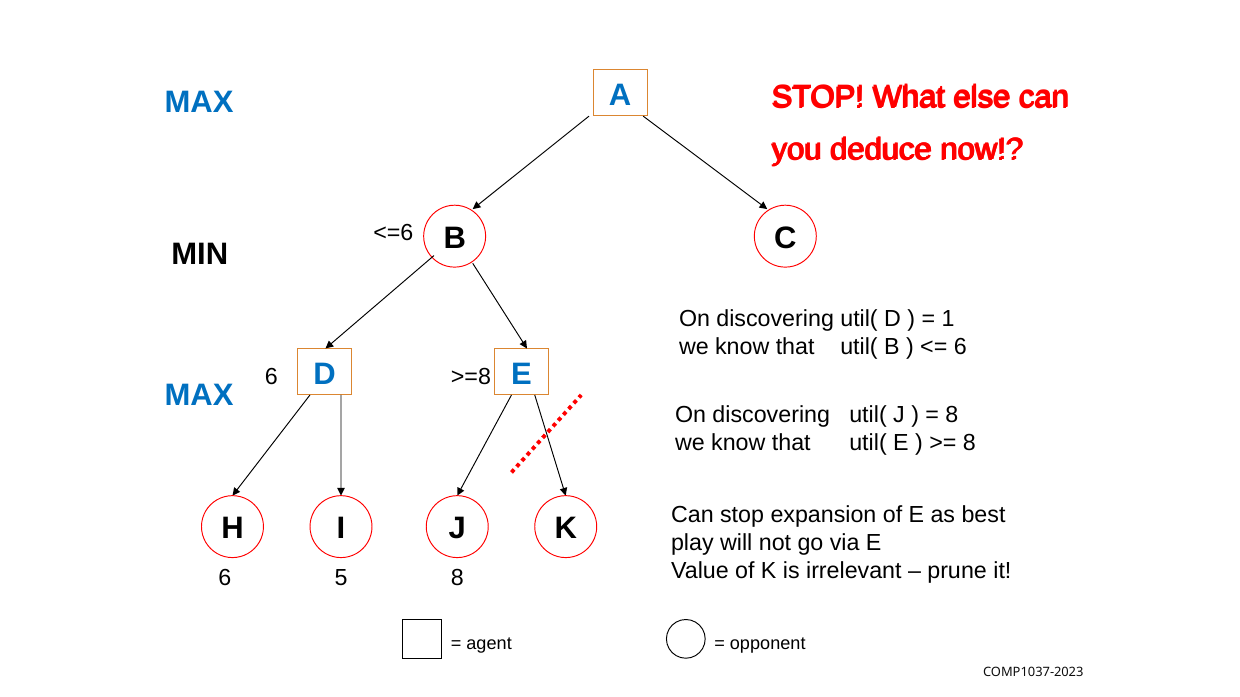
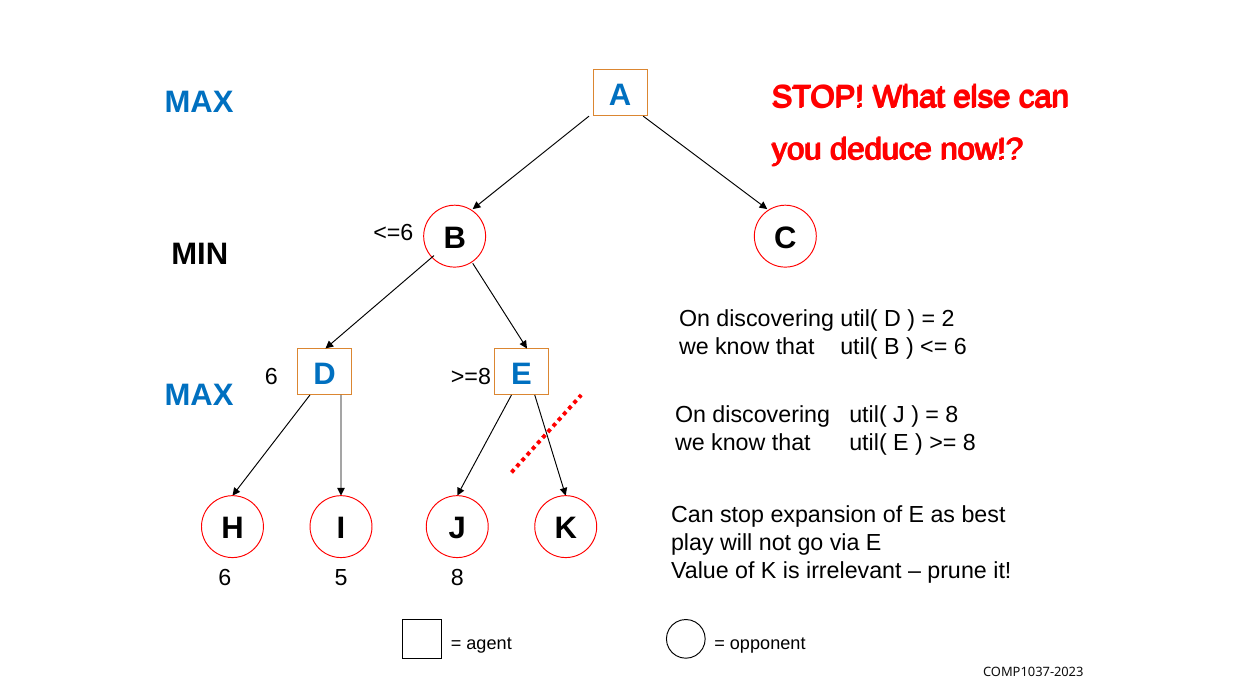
1: 1 -> 2 (948, 319)
